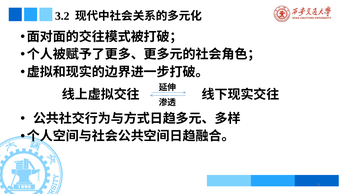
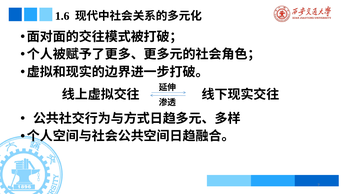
3.2: 3.2 -> 1.6 (62, 16)
